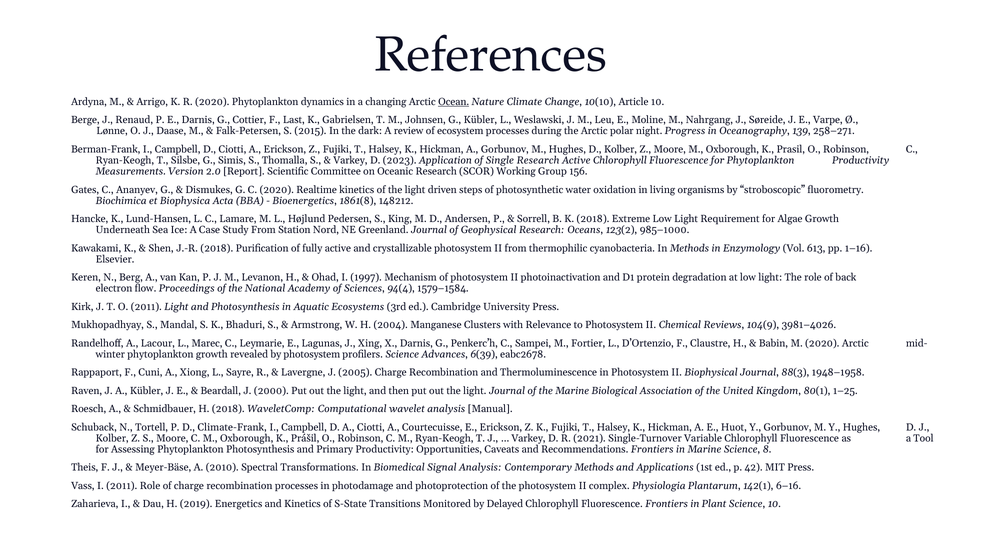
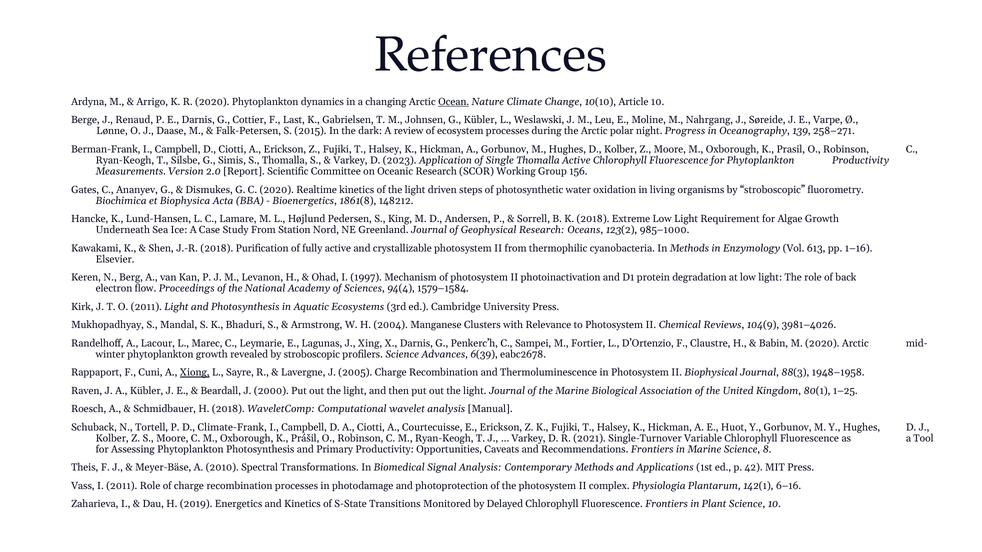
Single Research: Research -> Thomalla (538, 160)
revealed by photosystem: photosystem -> stroboscopic (312, 355)
Xiong underline: none -> present (195, 373)
